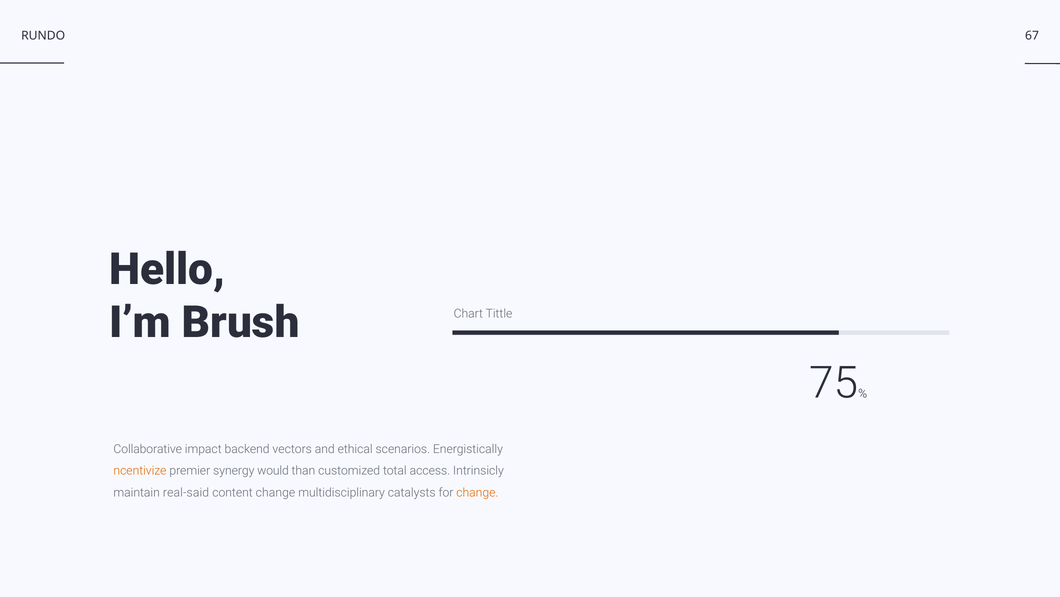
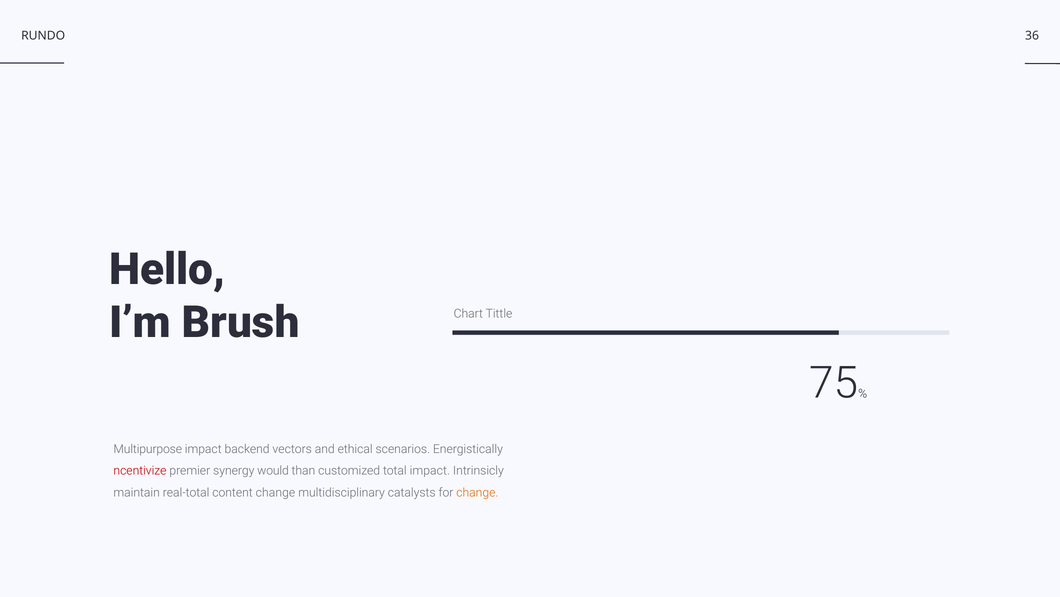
67: 67 -> 36 (1032, 36)
Collaborative: Collaborative -> Multipurpose (148, 448)
ncentivize colour: orange -> red (140, 470)
total access: access -> impact (430, 470)
real-said: real-said -> real-total (186, 492)
